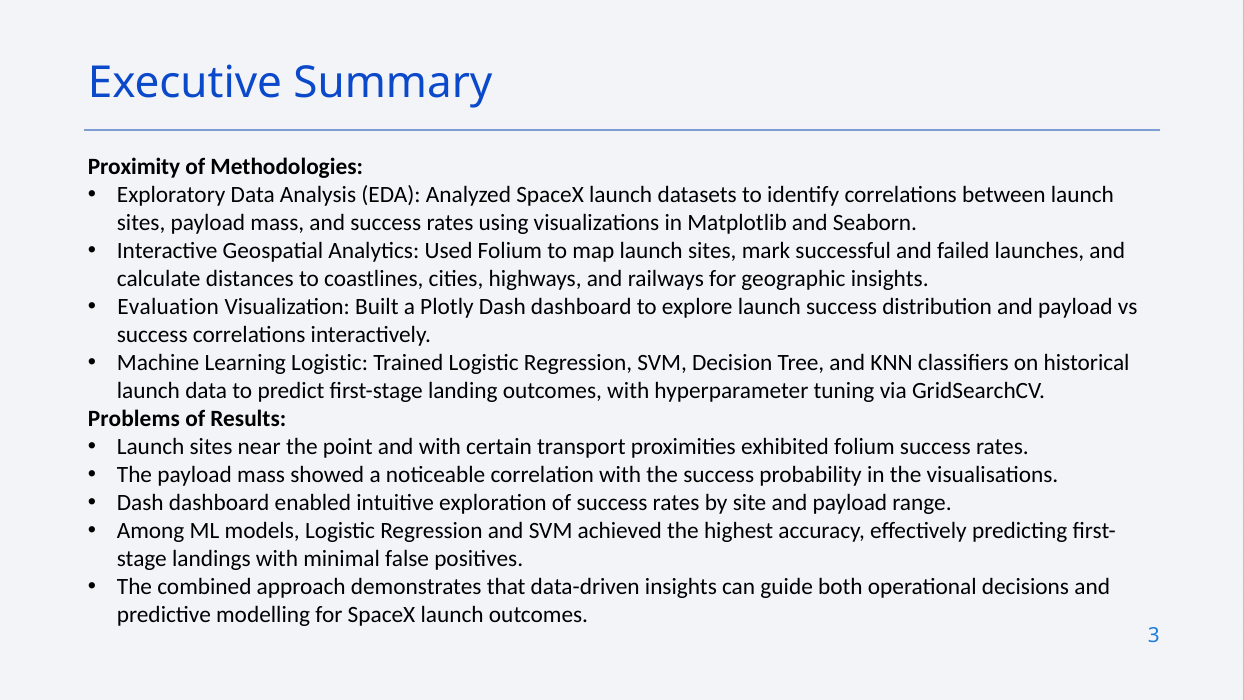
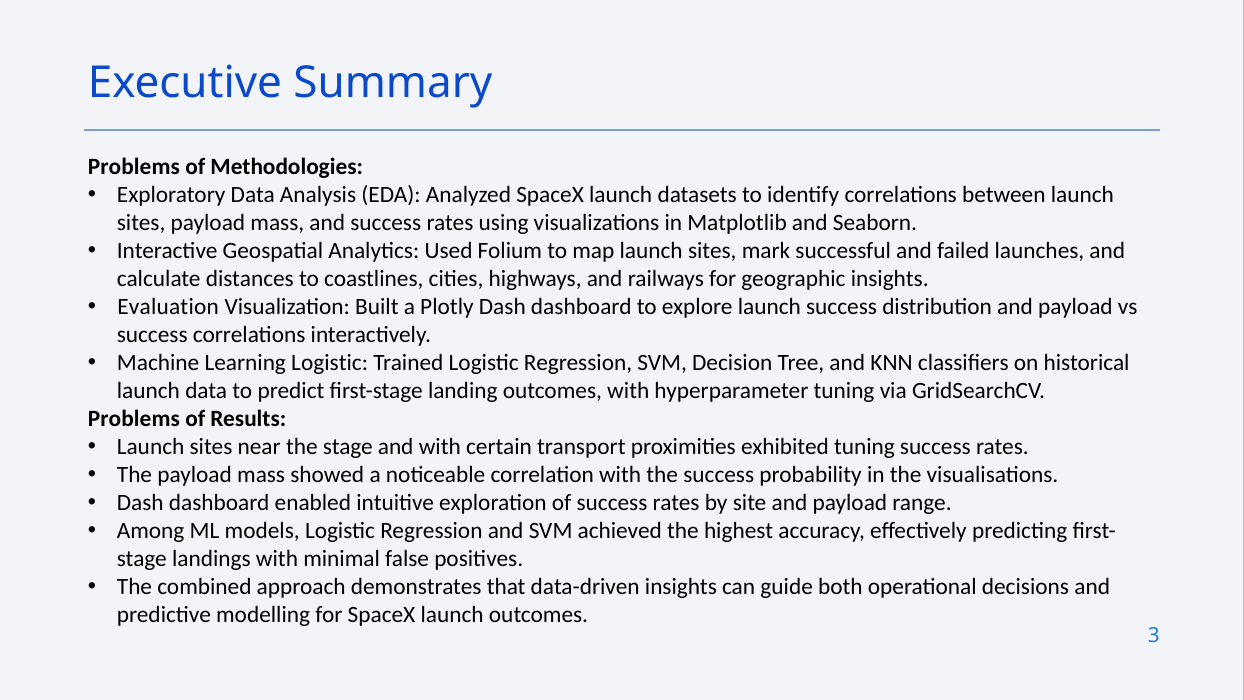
Proximity: Proximity -> Problems (134, 167)
the point: point -> stage (348, 447)
exhibited folium: folium -> tuning (864, 447)
